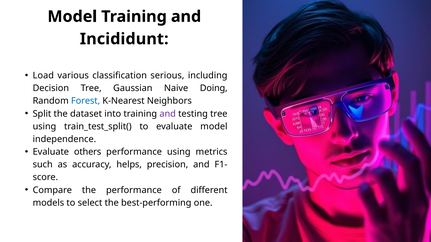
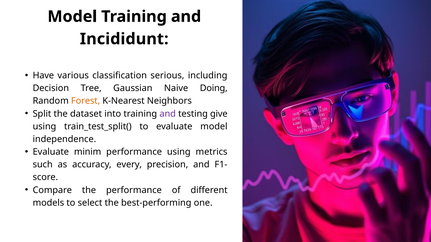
Load: Load -> Have (43, 76)
Forest colour: blue -> orange (86, 101)
testing tree: tree -> give (219, 114)
others: others -> minim (88, 152)
helps: helps -> every (129, 165)
